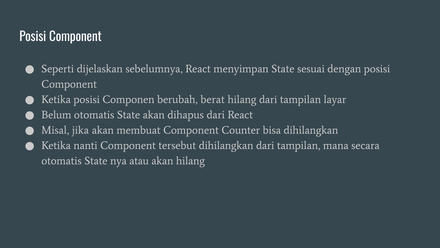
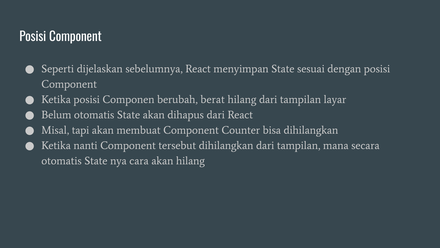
jika: jika -> tapi (81, 130)
atau: atau -> cara (139, 161)
